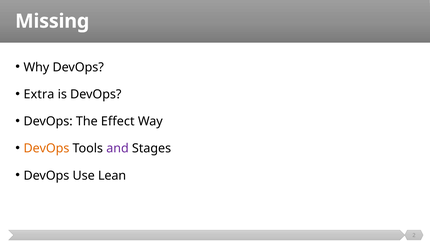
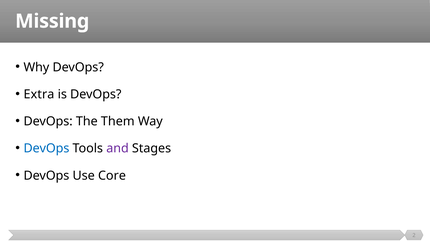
Effect: Effect -> Them (118, 121)
DevOps colour: orange -> blue (46, 148)
Lean: Lean -> Core (112, 175)
